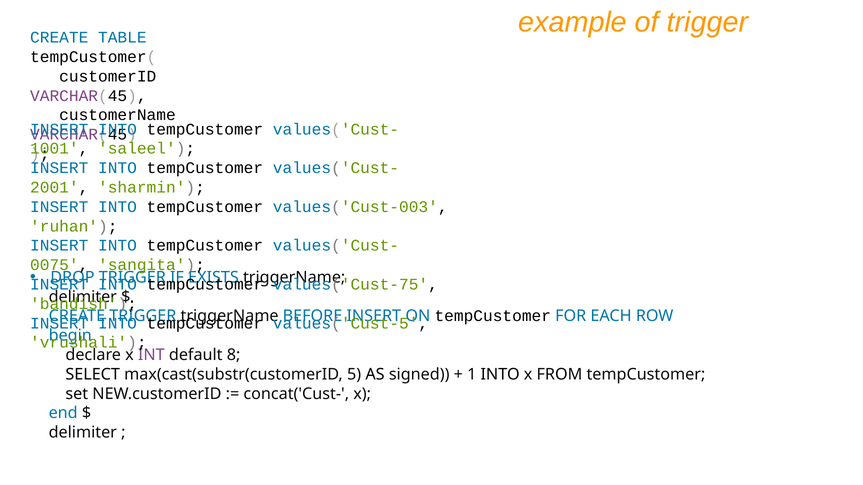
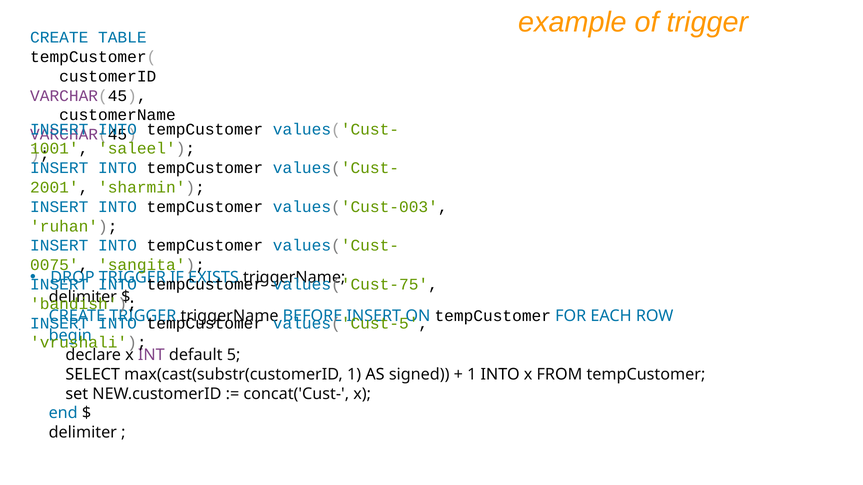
8: 8 -> 5 (234, 355)
max(cast(substr(customerID 5: 5 -> 1 (354, 375)
